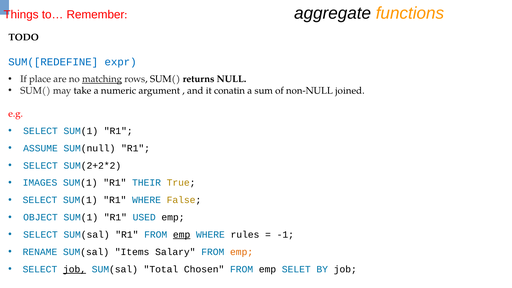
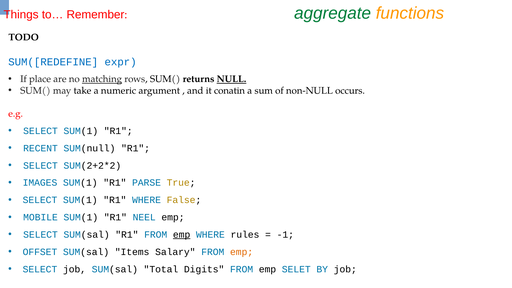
aggregate colour: black -> green (333, 13)
NULL underline: none -> present (232, 79)
joined: joined -> occurs (350, 91)
ASSUME: ASSUME -> RECENT (41, 148)
THEIR: THEIR -> PARSE (147, 183)
OBJECT: OBJECT -> MOBILE (41, 217)
USED: USED -> NEEL (144, 217)
RENAME: RENAME -> OFFSET (40, 252)
job underline: present -> none (75, 269)
Chosen: Chosen -> Digits (204, 269)
